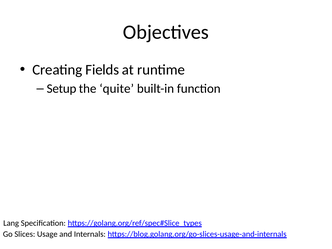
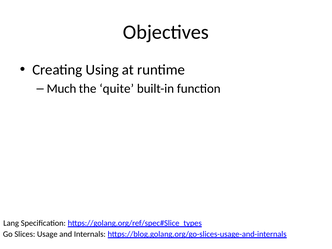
Fields: Fields -> Using (102, 70)
Setup: Setup -> Much (62, 89)
